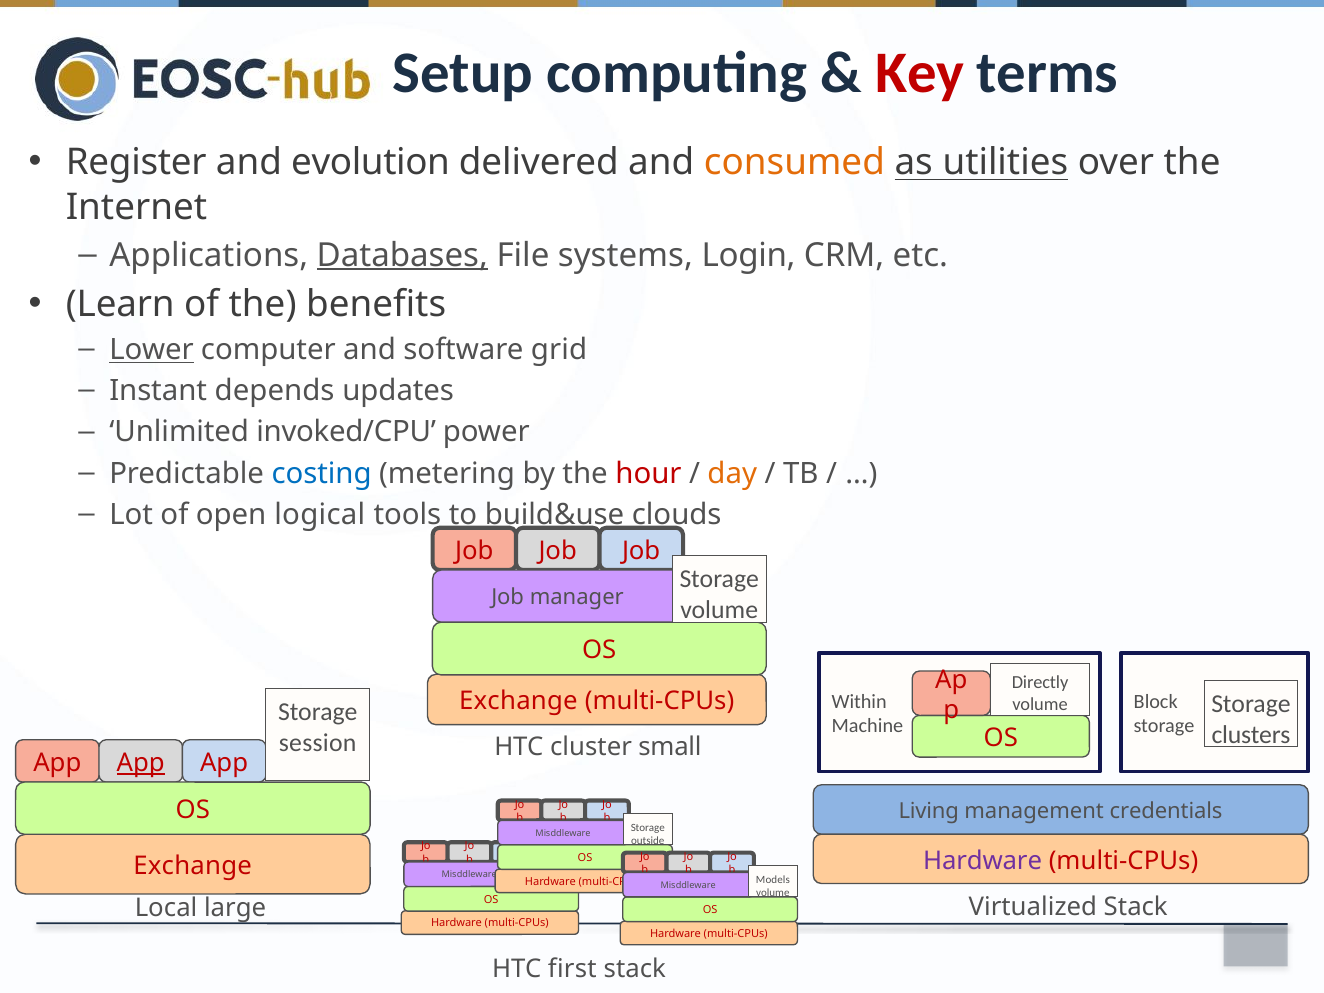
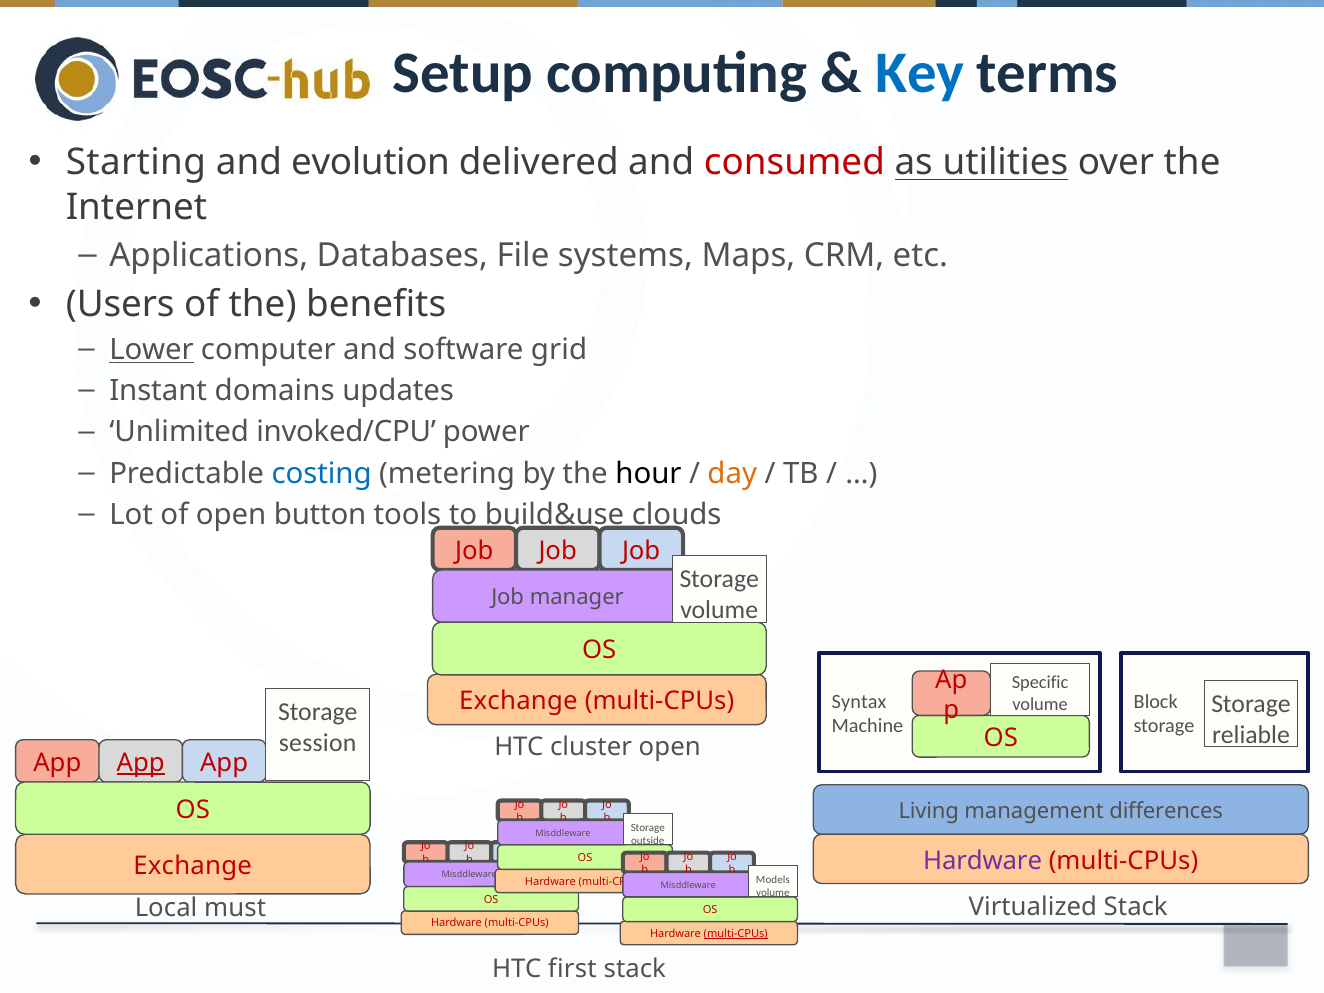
Key colour: red -> blue (920, 73)
Register: Register -> Starting (136, 163)
consumed colour: orange -> red (794, 163)
Databases underline: present -> none (402, 255)
Login: Login -> Maps (748, 255)
Learn: Learn -> Users (120, 305)
depends: depends -> domains (275, 391)
hour colour: red -> black (648, 473)
logical: logical -> button (320, 515)
Directly: Directly -> Specific (1040, 682)
Within: Within -> Syntax (859, 702)
clusters: clusters -> reliable (1251, 735)
cluster small: small -> open (670, 747)
credentials: credentials -> differences (1166, 811)
large: large -> must (235, 908)
multi-CPUs underline: none -> present (736, 934)
